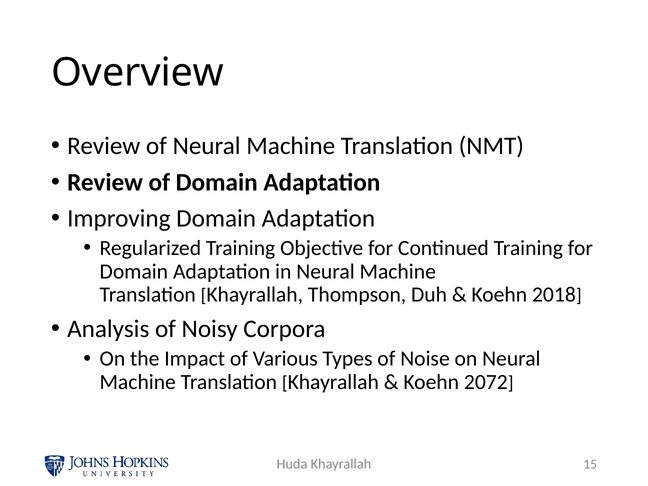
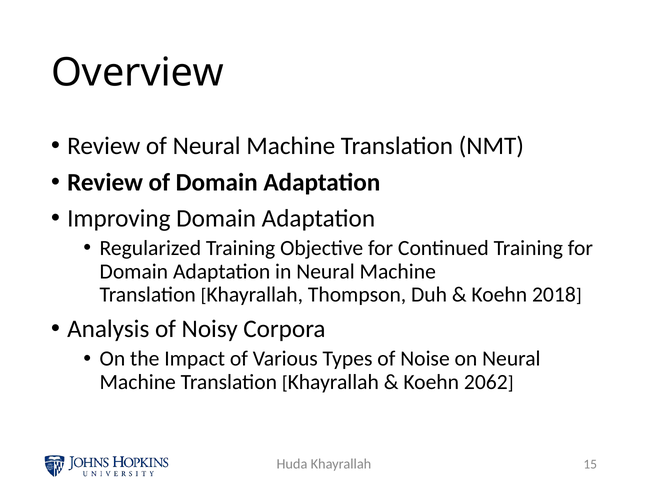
2072: 2072 -> 2062 (486, 382)
